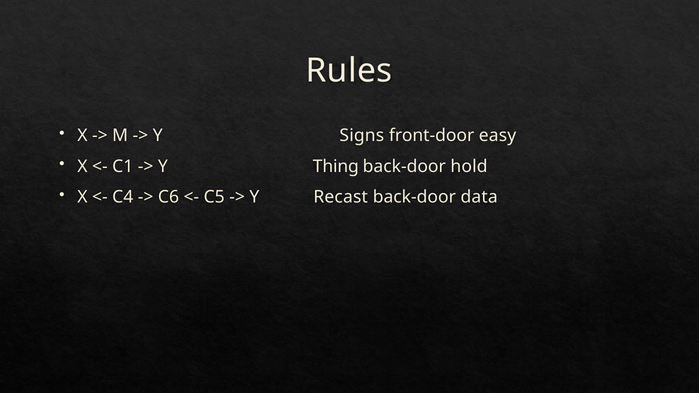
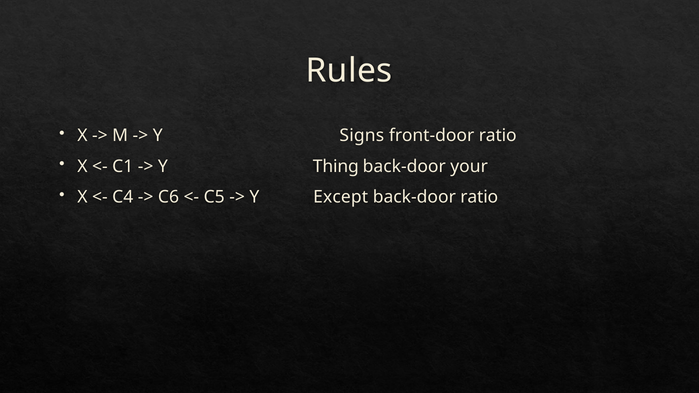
front-door easy: easy -> ratio (498, 135)
hold: hold -> your (469, 166)
Recast: Recast -> Except (341, 197)
back-door data: data -> ratio (479, 197)
